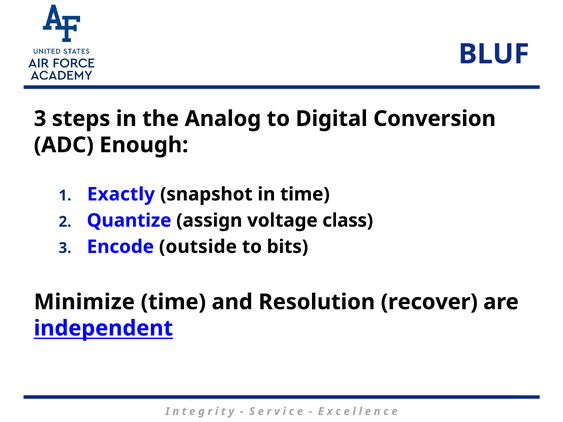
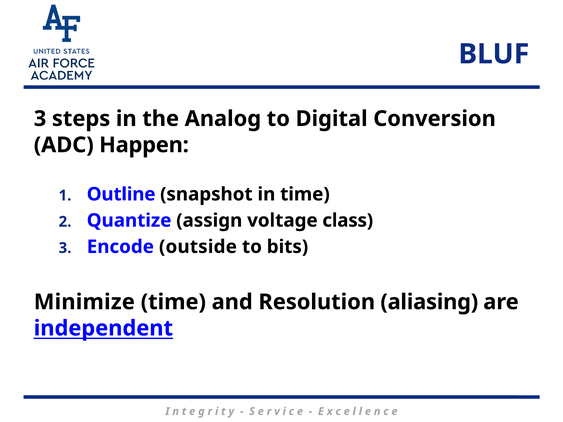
Enough: Enough -> Happen (144, 145)
Exactly: Exactly -> Outline (121, 194)
recover: recover -> aliasing (429, 302)
